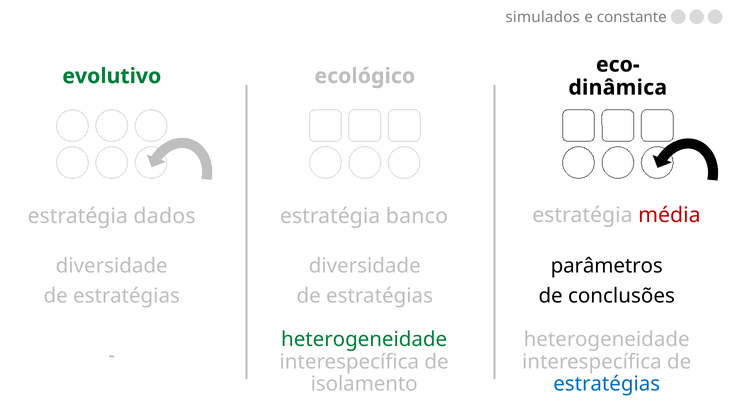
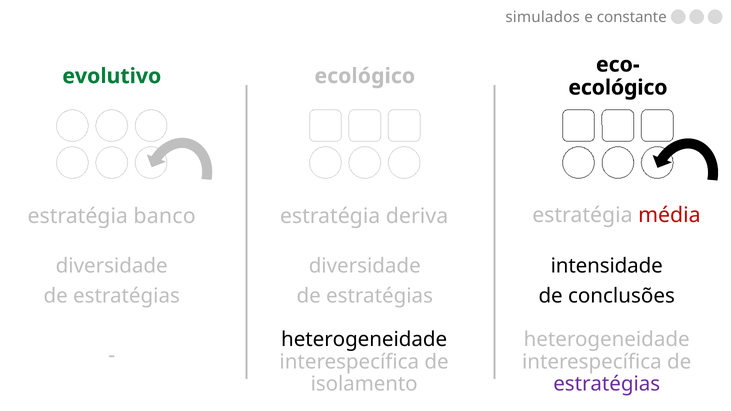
dinâmica: dinâmica -> ecológico (618, 88)
dados: dados -> banco (165, 216)
banco: banco -> deriva (417, 216)
parâmetros: parâmetros -> intensidade (607, 266)
heterogeneidade colour: green -> black (364, 340)
estratégias colour: blue -> purple (607, 384)
